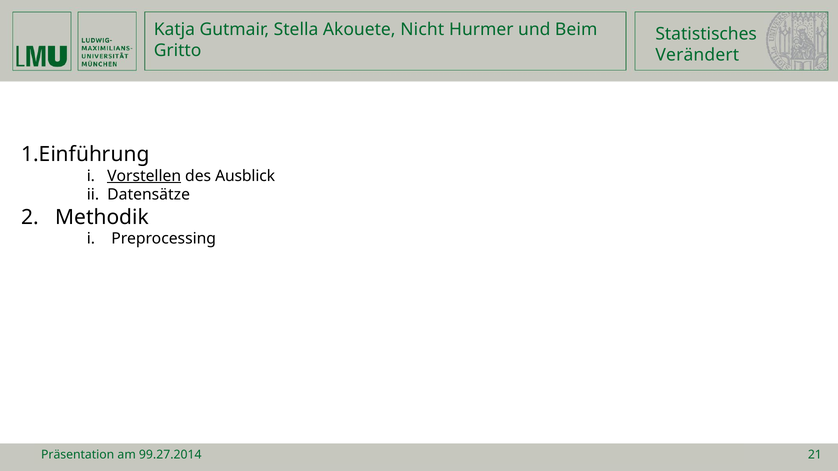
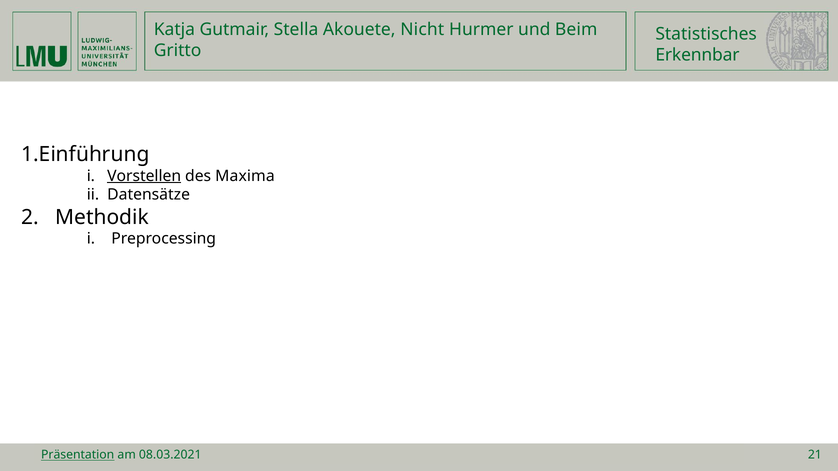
Verändert: Verändert -> Erkennbar (697, 55)
Ausblick: Ausblick -> Maxima (245, 176)
Präsentation underline: none -> present (78, 455)
99.27.2014: 99.27.2014 -> 08.03.2021 (170, 455)
